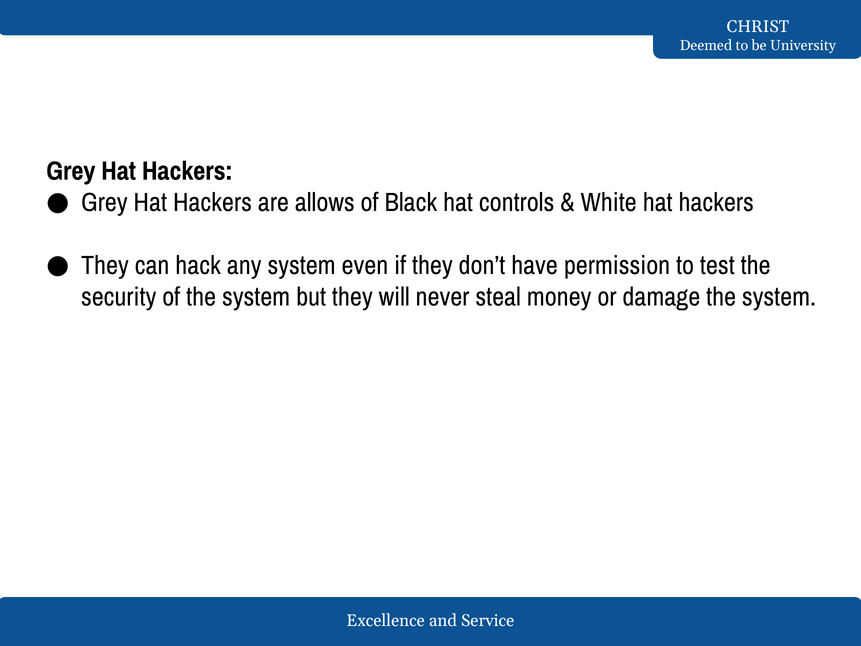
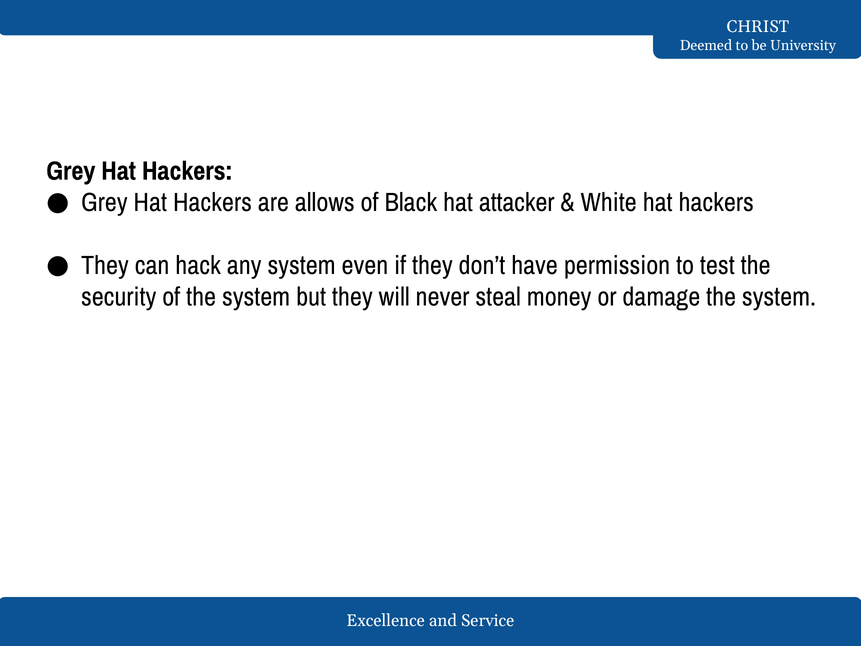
controls: controls -> attacker (517, 202)
